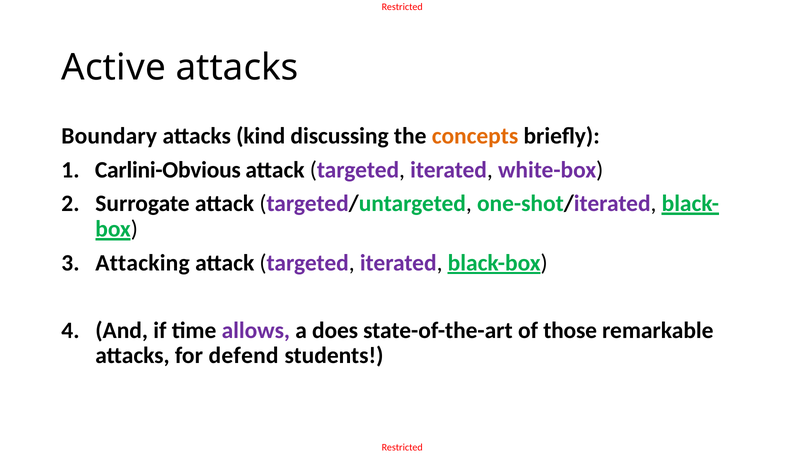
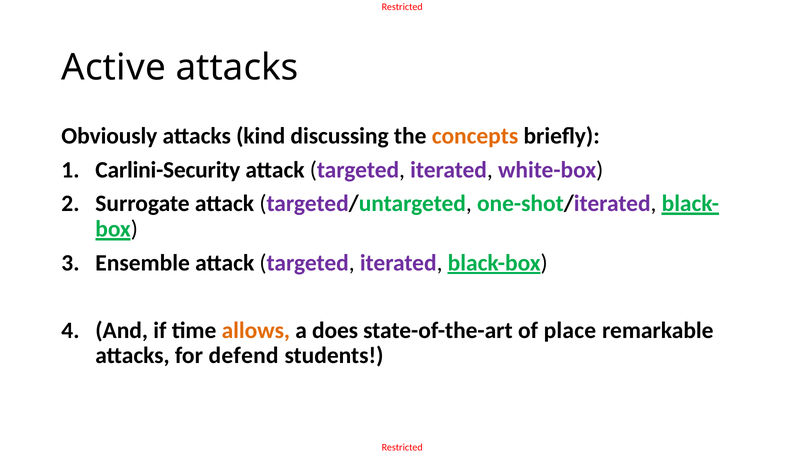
Boundary: Boundary -> Obviously (109, 136)
Carlini-Obvious: Carlini-Obvious -> Carlini-Security (168, 170)
Attacking: Attacking -> Ensemble (143, 263)
allows colour: purple -> orange (256, 330)
those: those -> place (570, 330)
